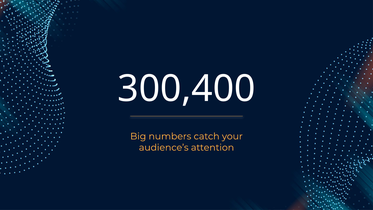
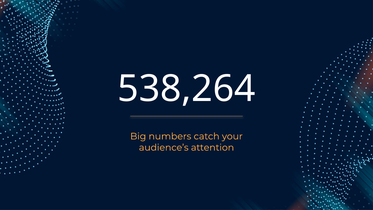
300,400: 300,400 -> 538,264 (186, 89)
